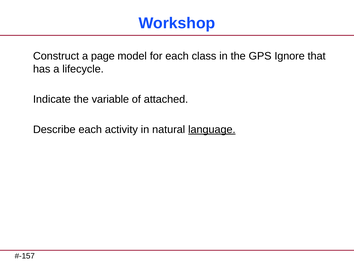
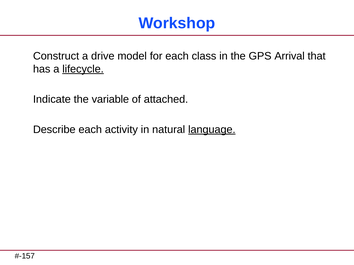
page: page -> drive (103, 56)
Ignore: Ignore -> Arrival (290, 56)
lifecycle underline: none -> present (83, 69)
